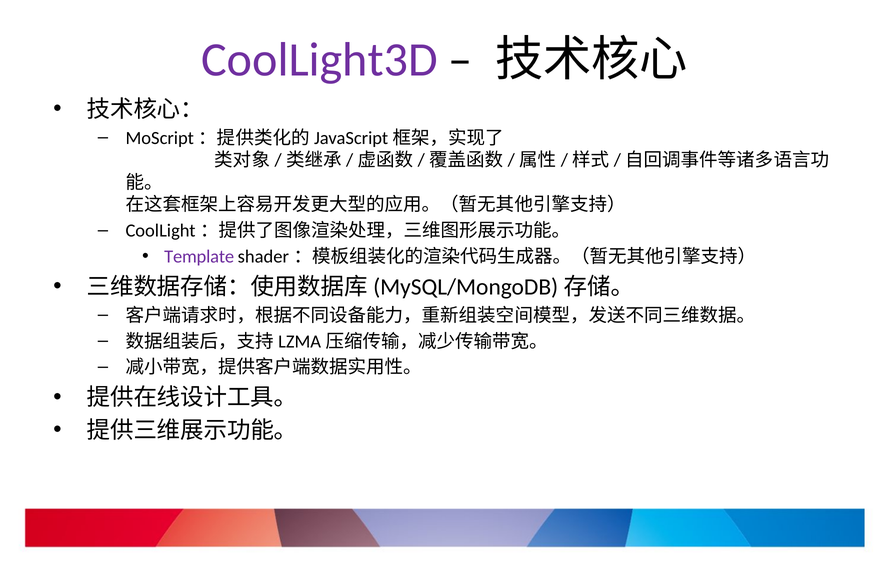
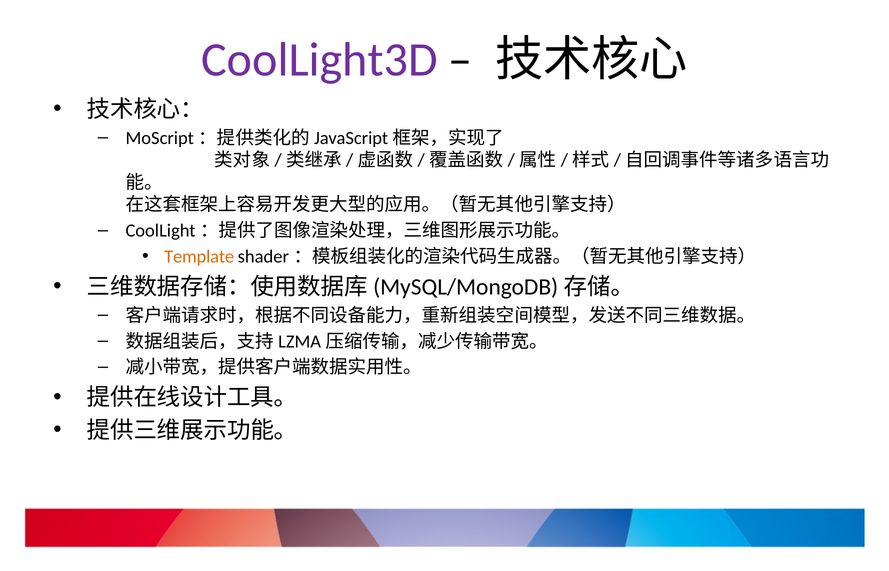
Template colour: purple -> orange (199, 256)
